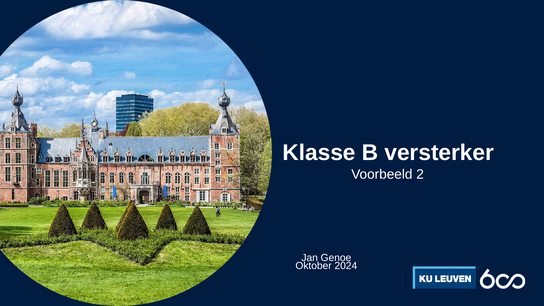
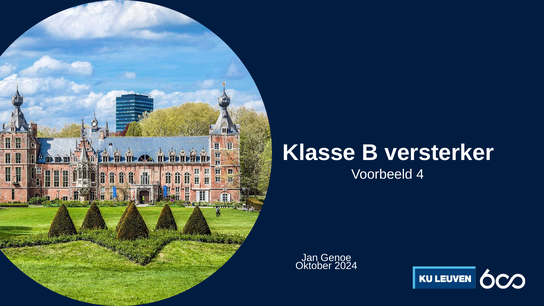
2: 2 -> 4 (420, 174)
